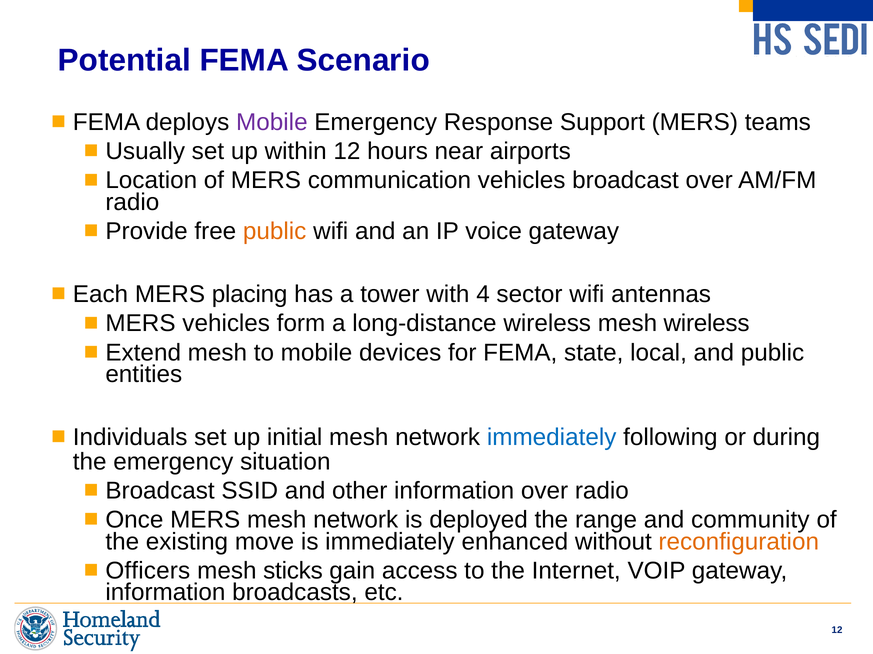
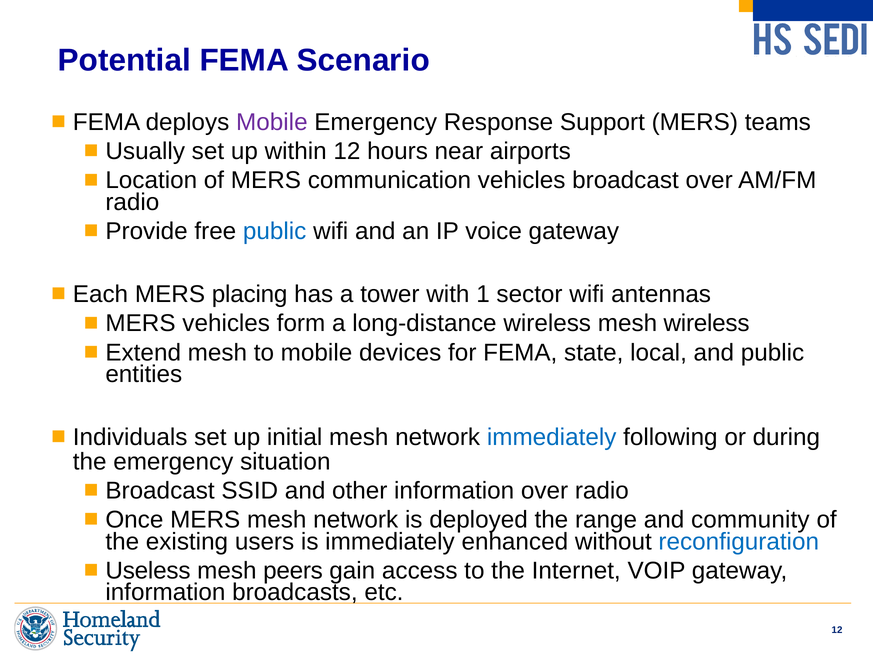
public colour: orange -> blue (275, 232)
4: 4 -> 1 (483, 295)
move: move -> users (265, 542)
reconfiguration colour: orange -> blue (739, 542)
Officers: Officers -> Useless (148, 571)
sticks: sticks -> peers (293, 571)
